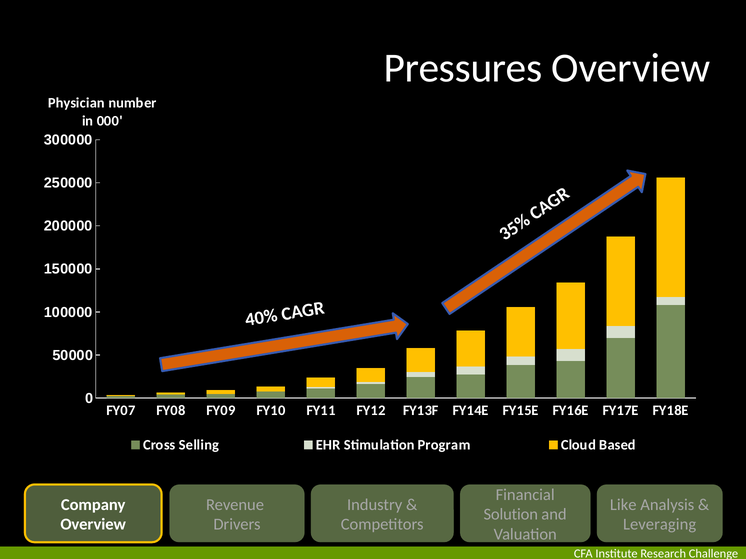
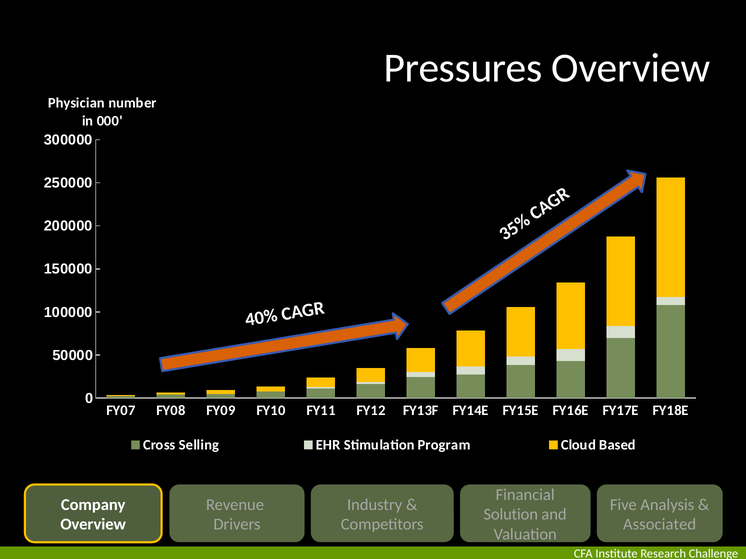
Like: Like -> Five (623, 505)
Leveraging: Leveraging -> Associated (660, 525)
